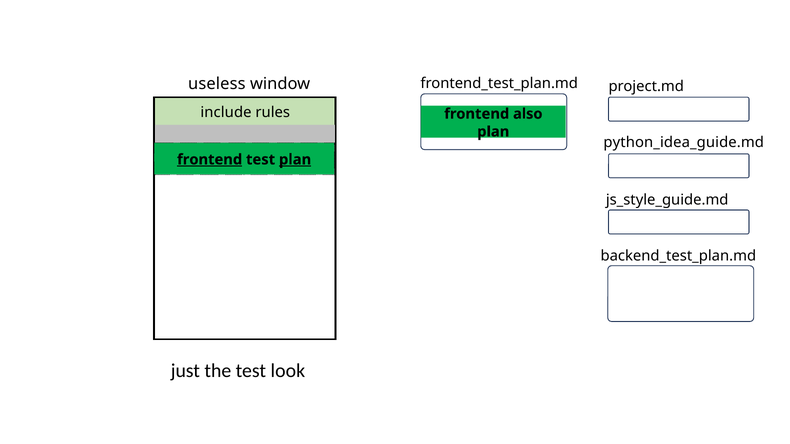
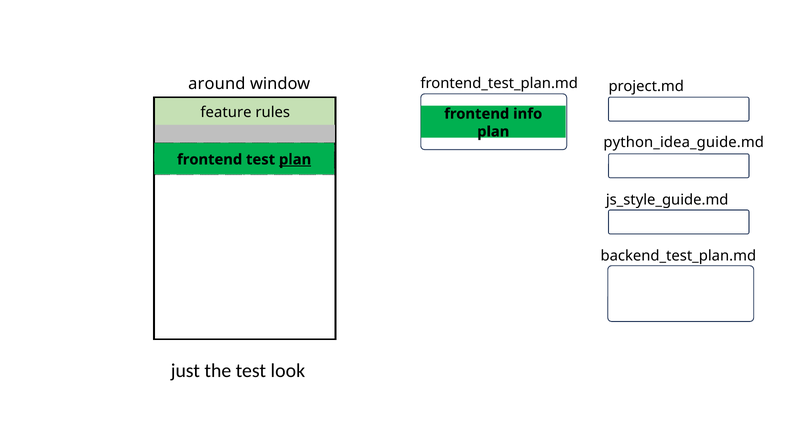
useless: useless -> around (217, 84)
include: include -> feature (226, 112)
also: also -> info (528, 114)
frontend underline: present -> none (210, 160)
